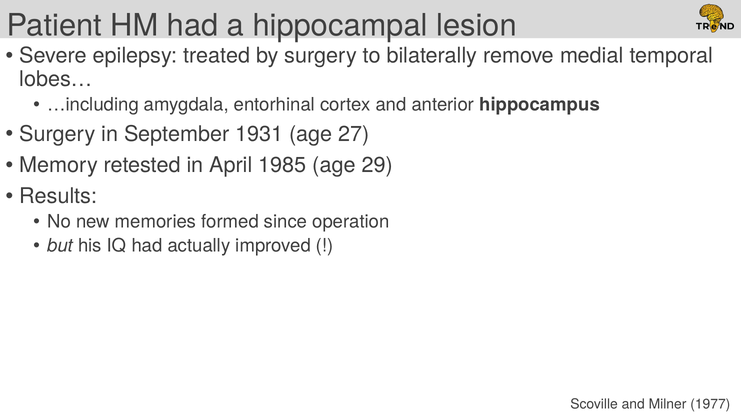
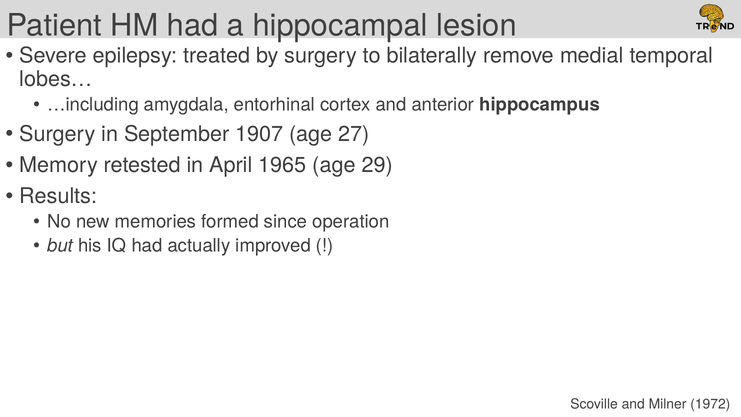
1931: 1931 -> 1907 (259, 134)
1985: 1985 -> 1965 (282, 165)
1977: 1977 -> 1972 (710, 404)
